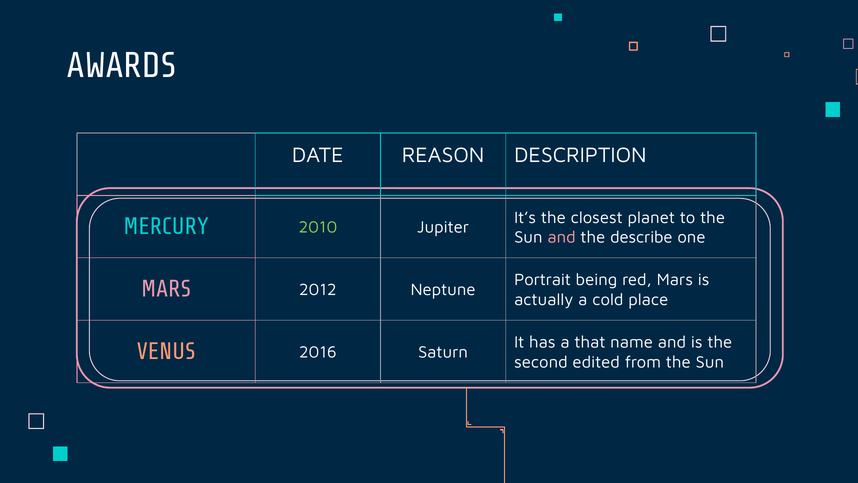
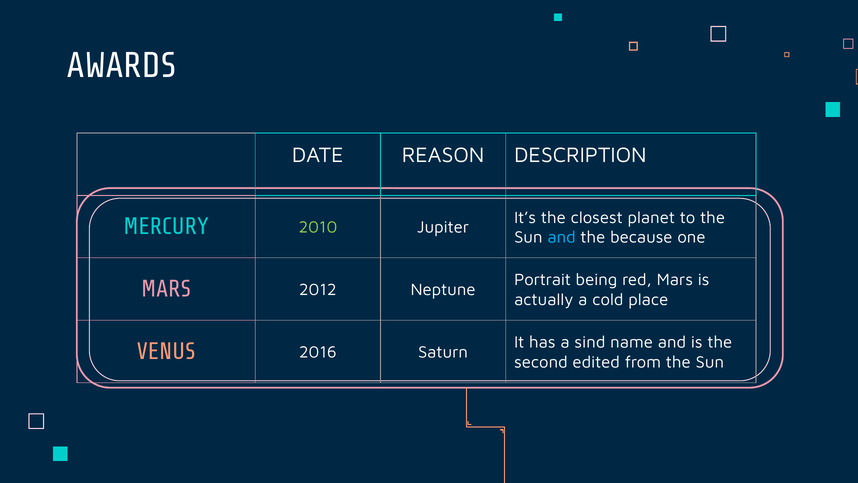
and colour: pink -> light blue (562, 237)
describe: describe -> because (641, 237)
that: that -> sind (590, 342)
